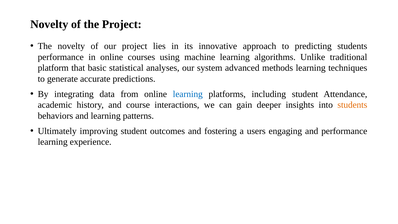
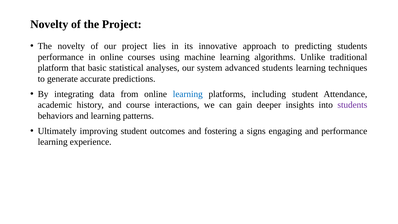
advanced methods: methods -> students (278, 68)
students colour: orange -> purple (352, 105)
users: users -> signs (256, 131)
